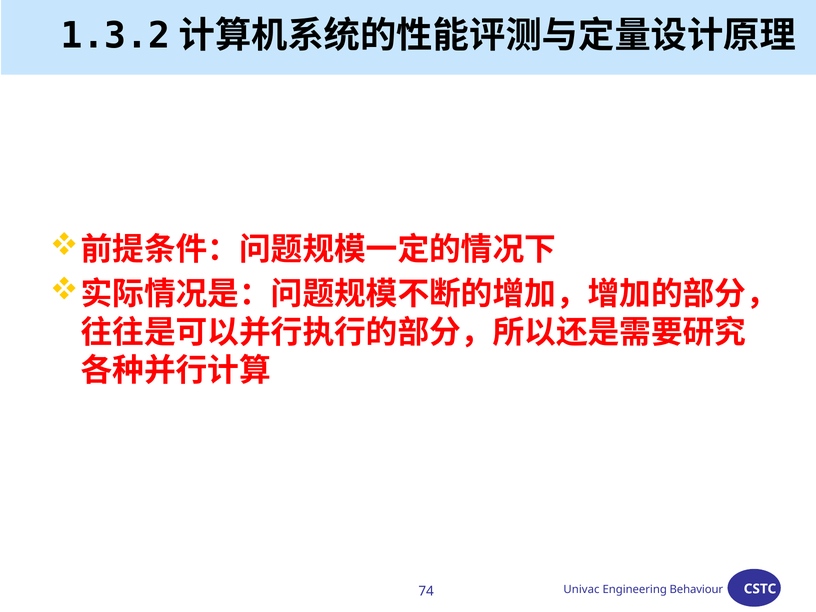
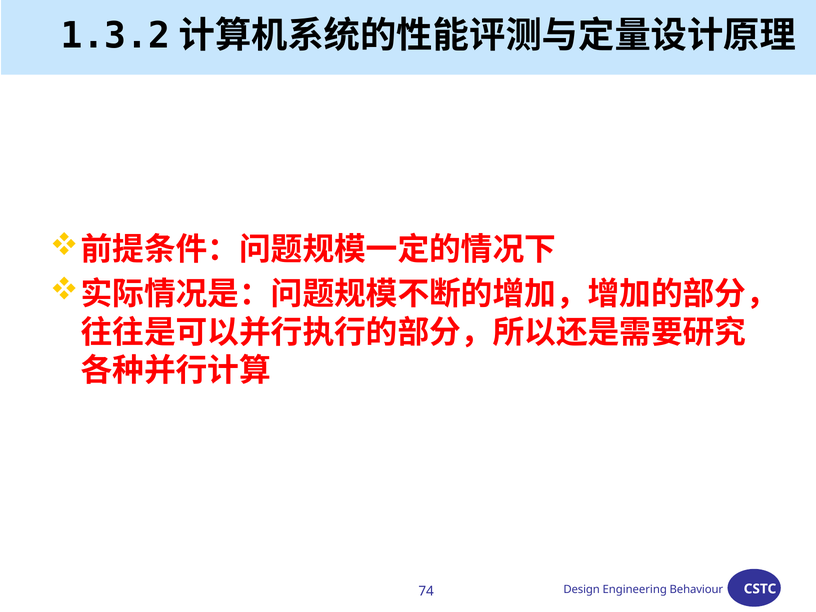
Univac: Univac -> Design (582, 590)
